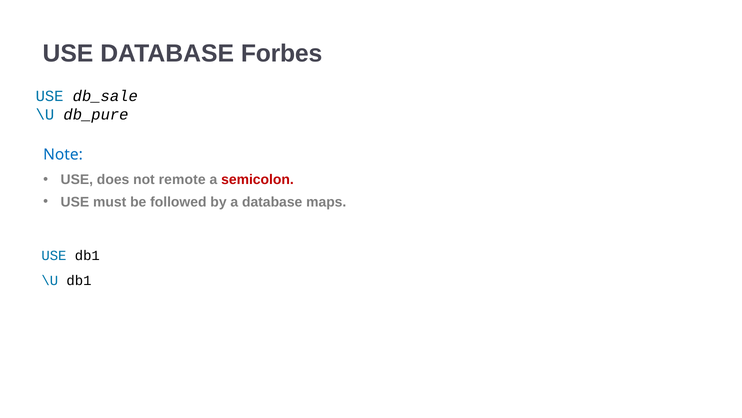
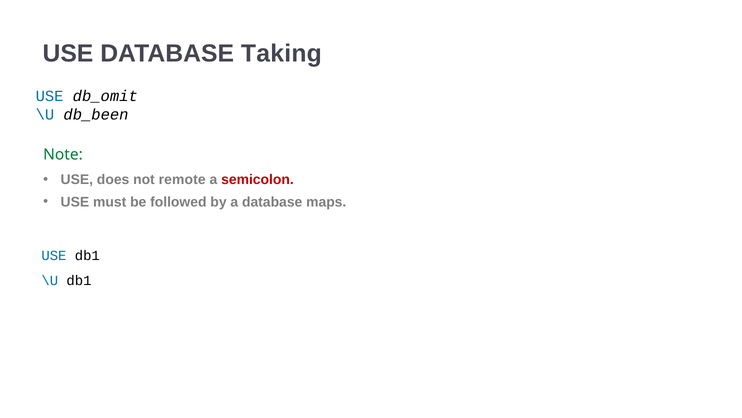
Forbes: Forbes -> Taking (281, 54)
db_sale: db_sale -> db_omit (105, 96)
db_pure: db_pure -> db_been (96, 115)
Note colour: blue -> green (63, 154)
